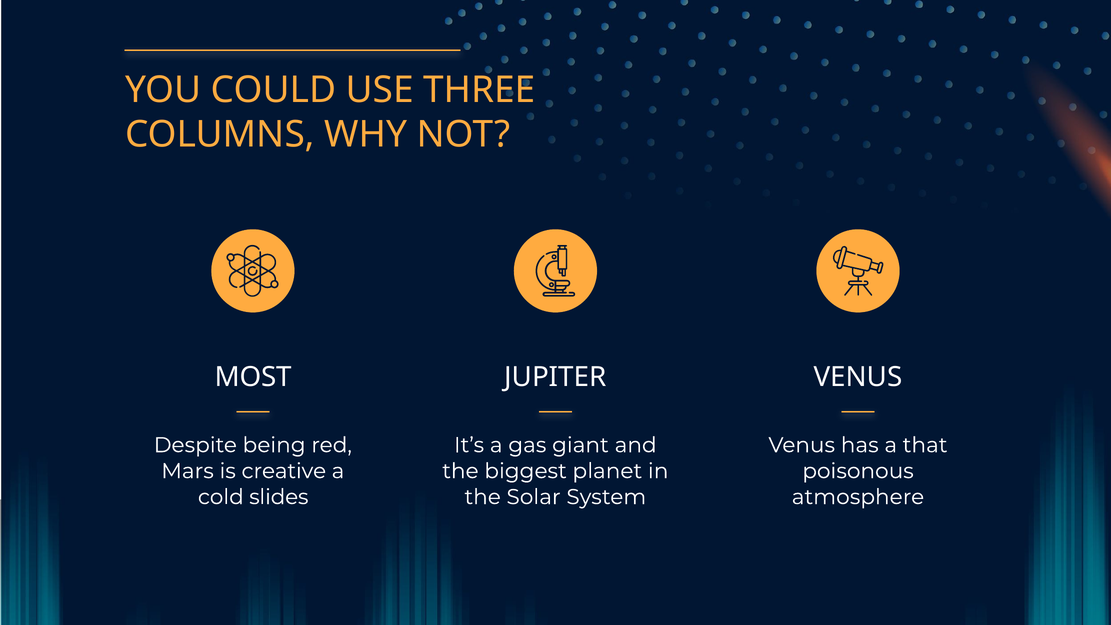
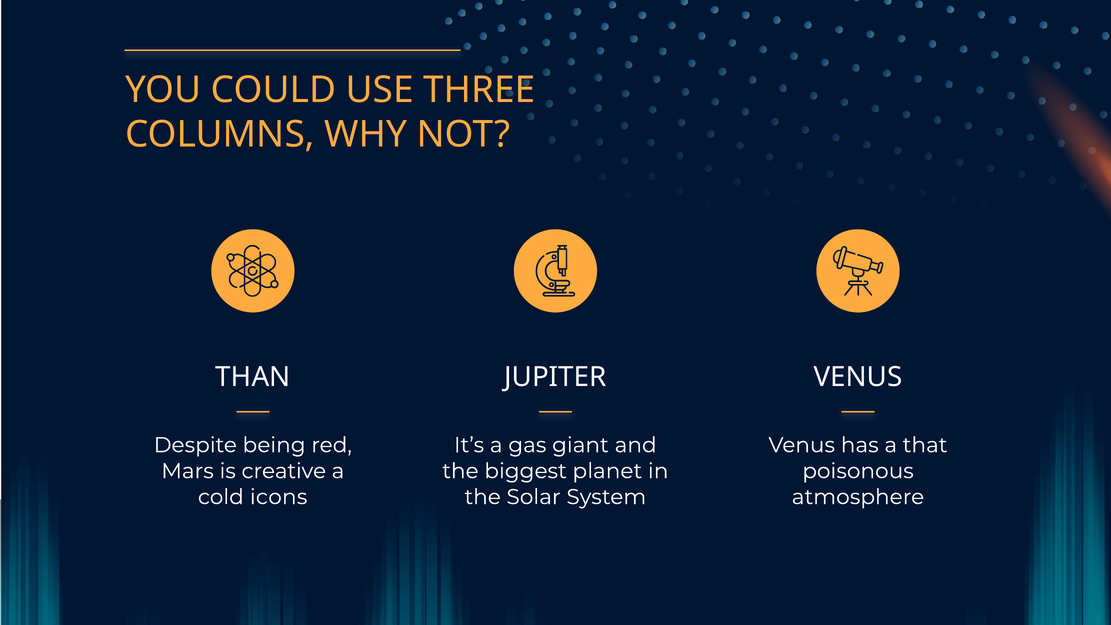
MOST: MOST -> THAN (253, 377)
slides: slides -> icons (279, 497)
